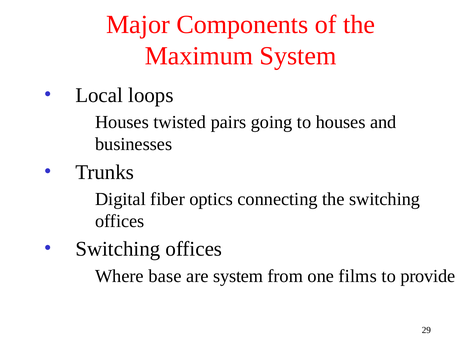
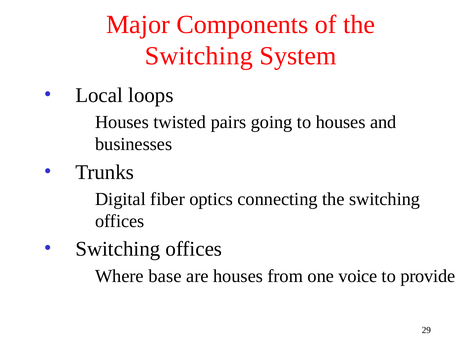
Maximum: Maximum -> Switching (199, 56)
are system: system -> houses (238, 276)
films: films -> voice (358, 276)
